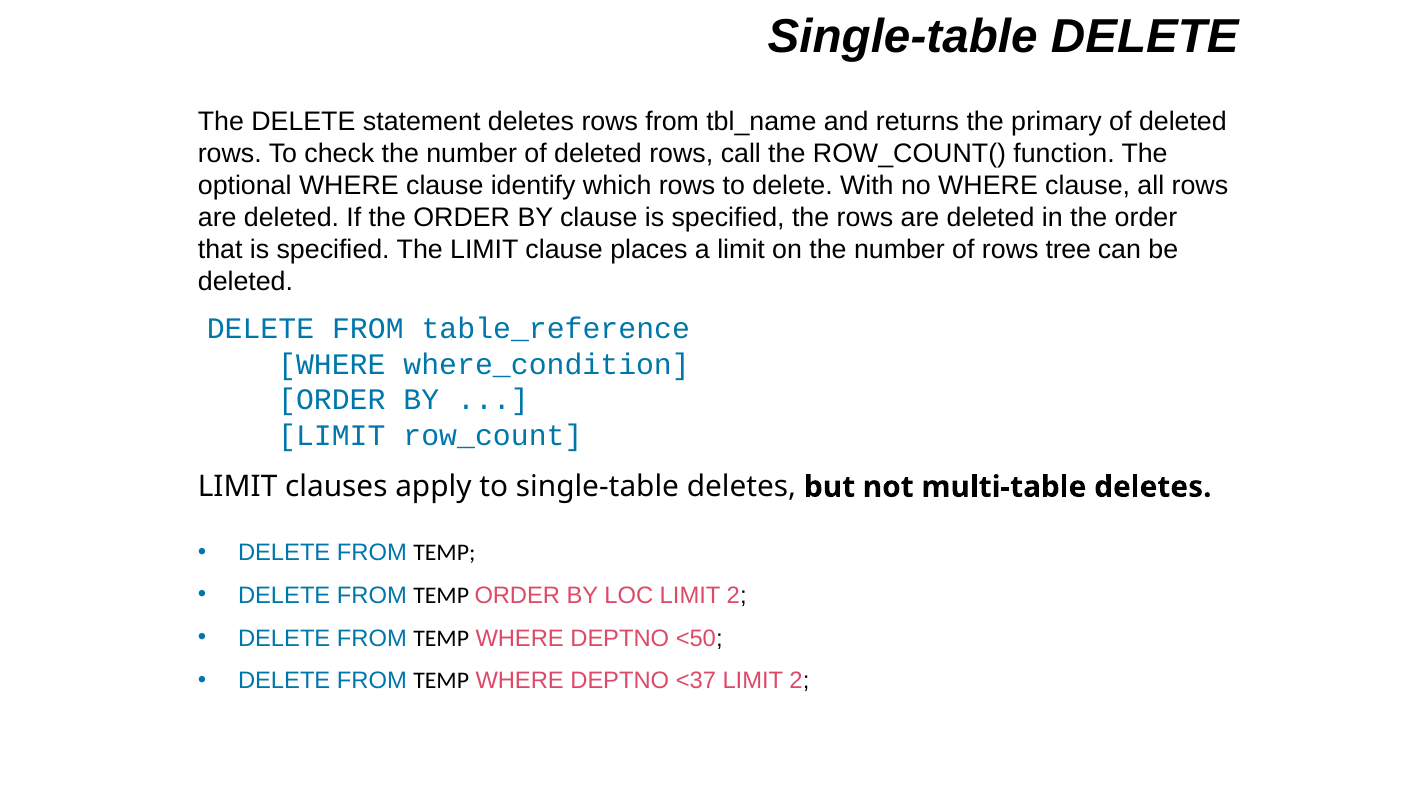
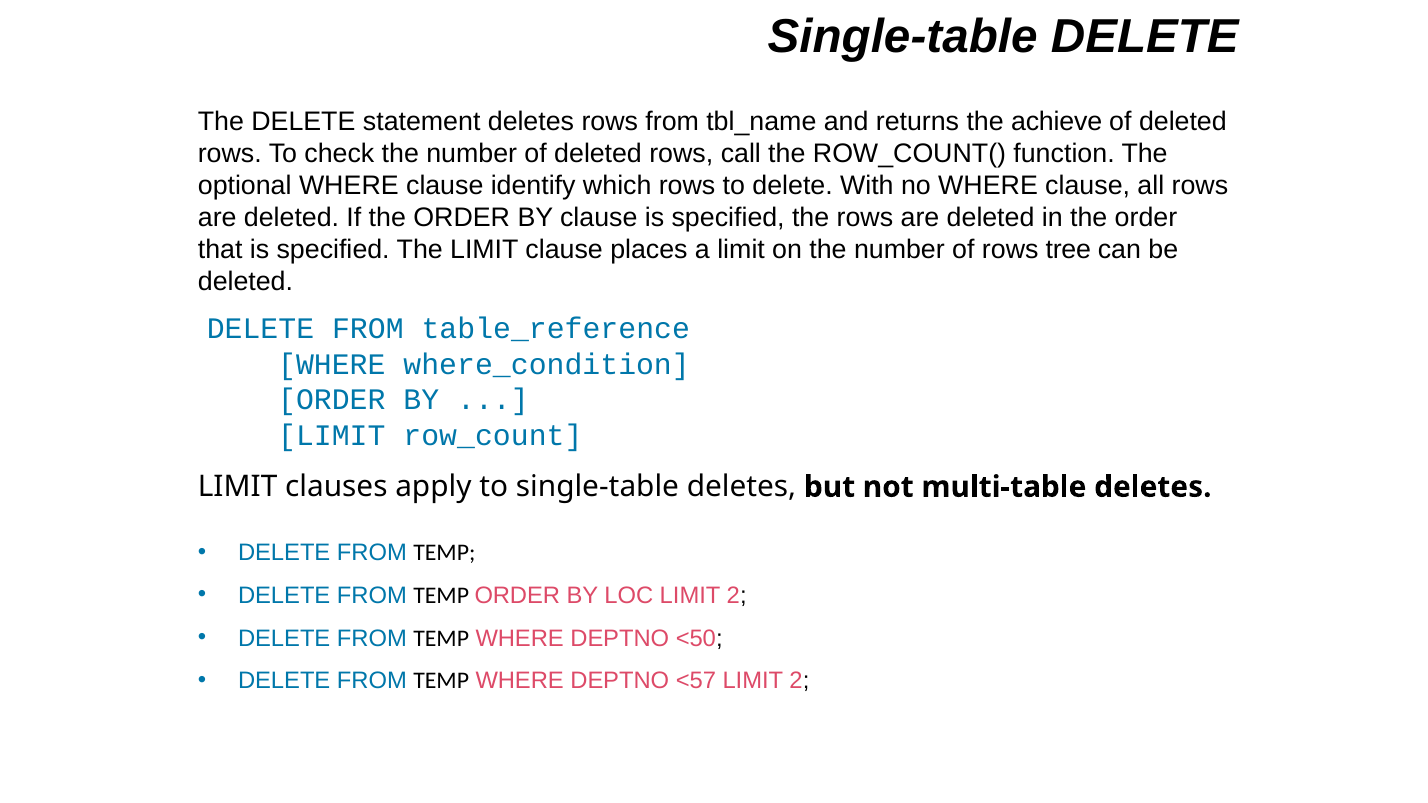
primary: primary -> achieve (1057, 121)
<37: <37 -> <57 (696, 681)
